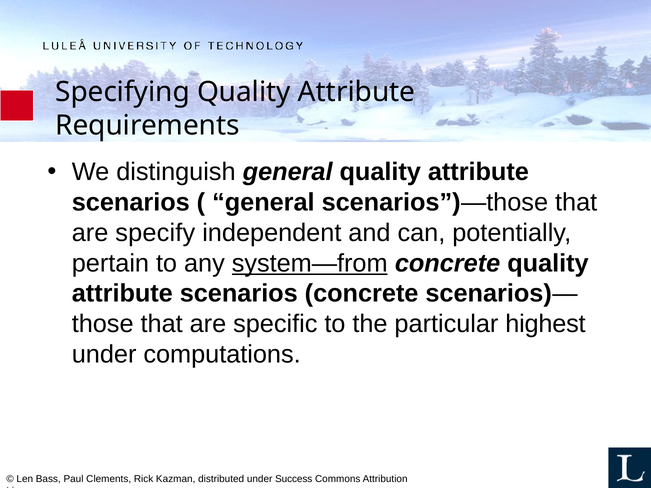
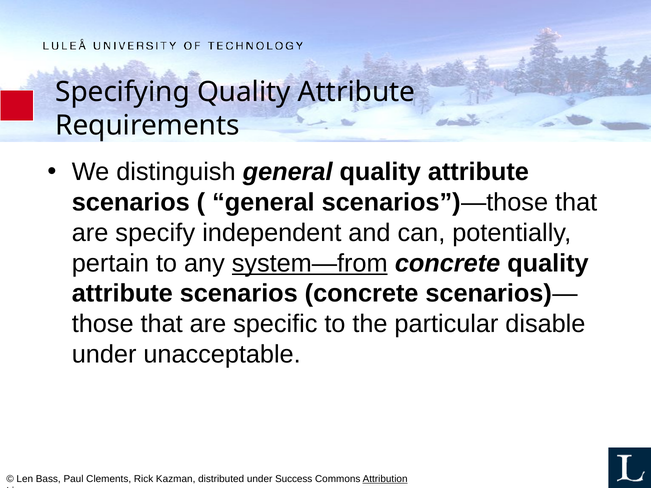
highest: highest -> disable (545, 324)
computations: computations -> unacceptable (222, 355)
Attribution underline: none -> present (385, 479)
